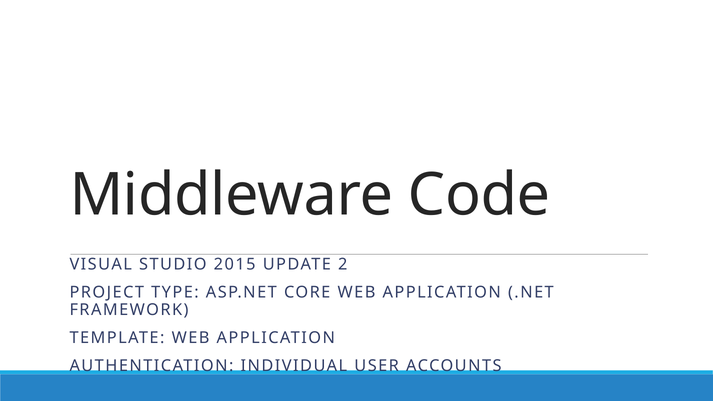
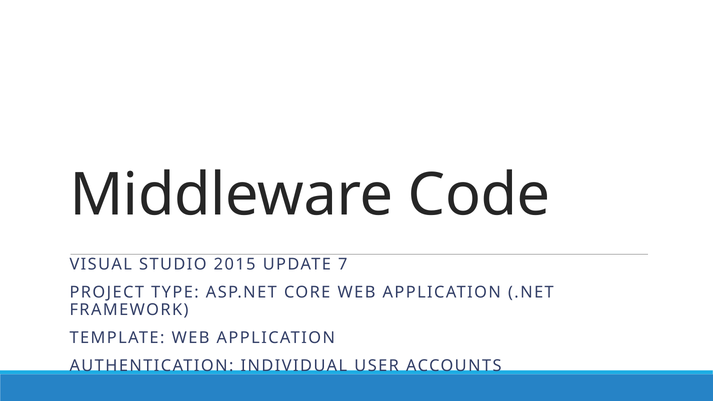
2: 2 -> 7 (343, 264)
